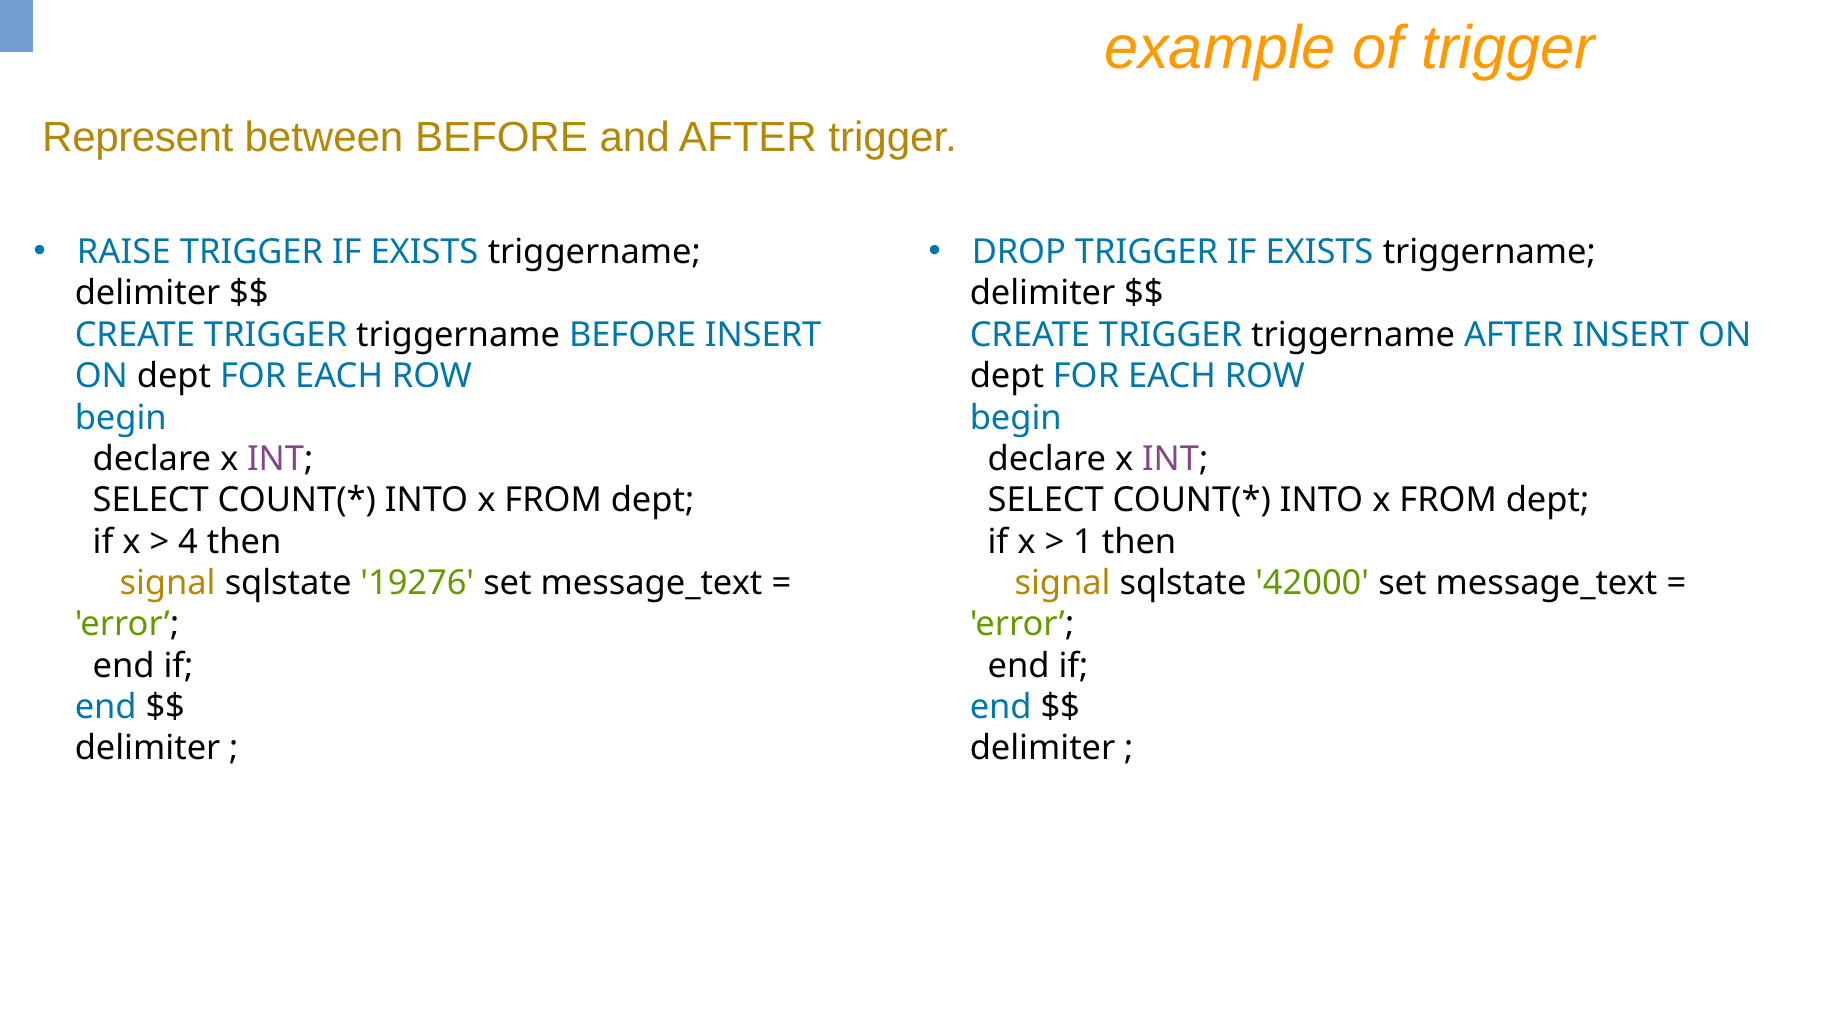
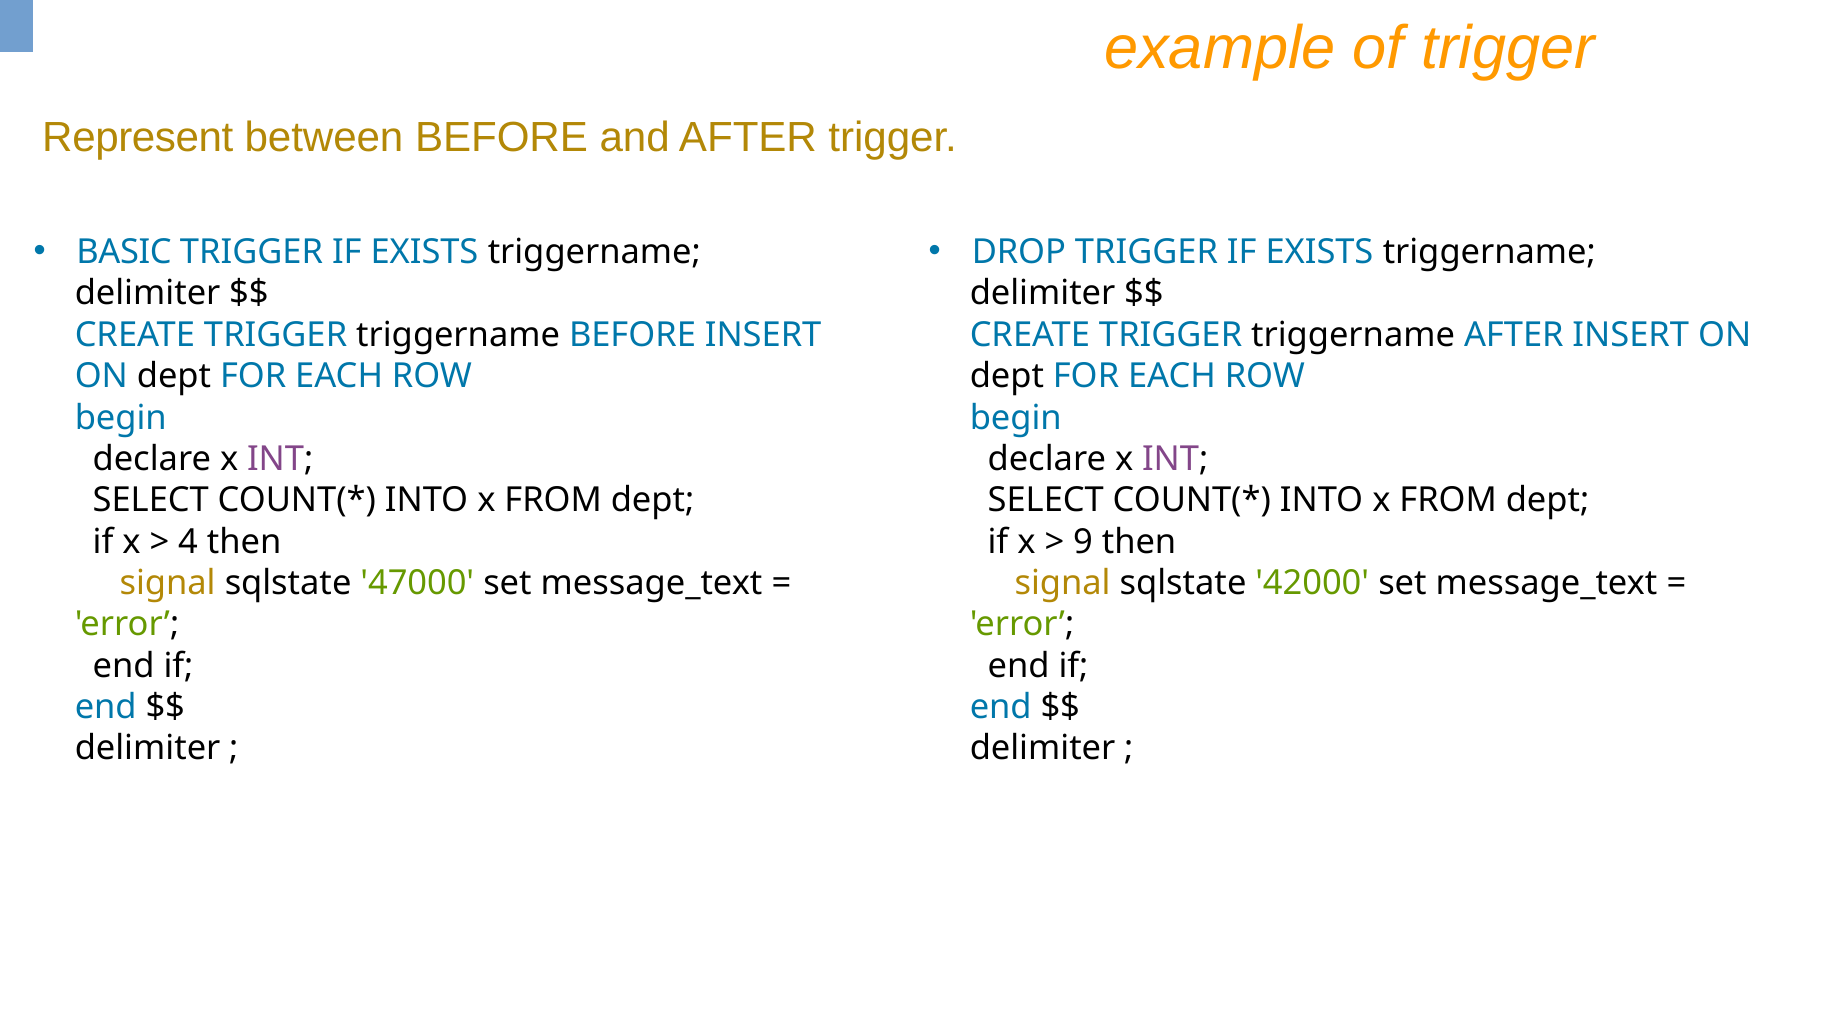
RAISE: RAISE -> BASIC (124, 252)
1: 1 -> 9 (1083, 542)
19276: 19276 -> 47000 (417, 583)
